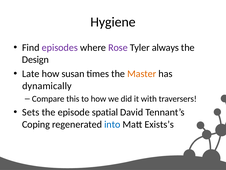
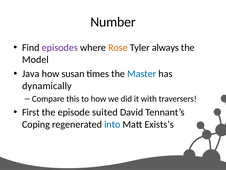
Hygiene: Hygiene -> Number (113, 22)
Rose colour: purple -> orange (118, 47)
Design: Design -> Model (35, 59)
Late: Late -> Java (31, 74)
Master colour: orange -> blue (142, 74)
Sets: Sets -> First (31, 112)
spatial: spatial -> suited (105, 112)
